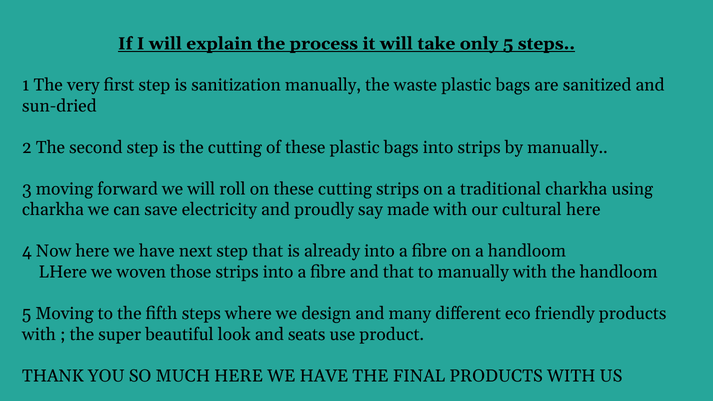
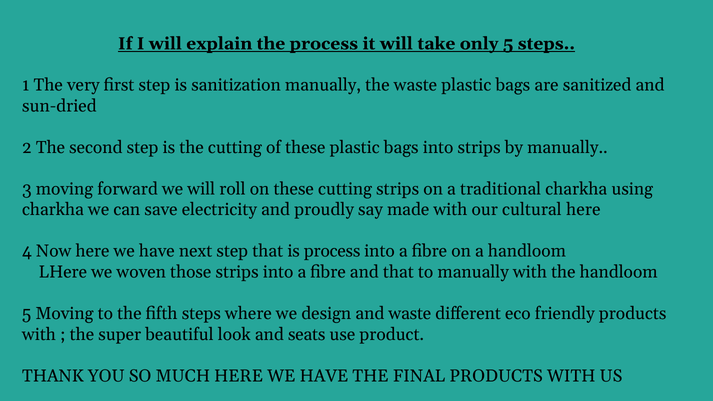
is already: already -> process (332, 251)
and many: many -> waste (410, 314)
